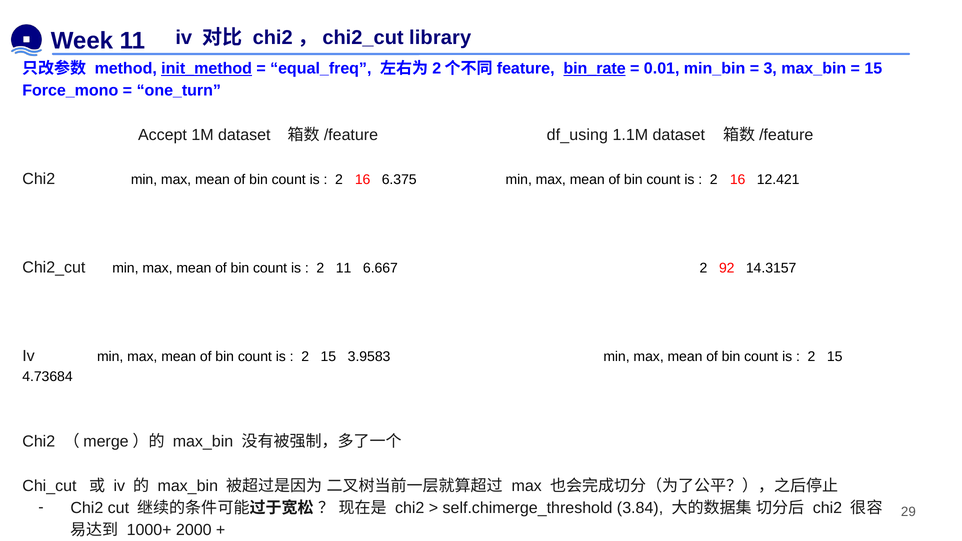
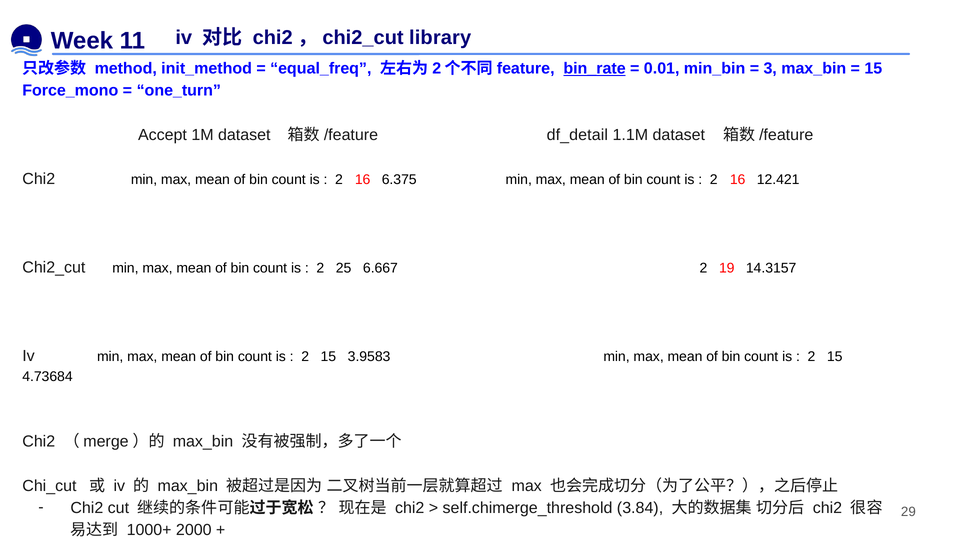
init_method underline: present -> none (207, 69)
df_using: df_using -> df_detail (577, 135)
2 11: 11 -> 25 (344, 268)
92: 92 -> 19 (727, 268)
